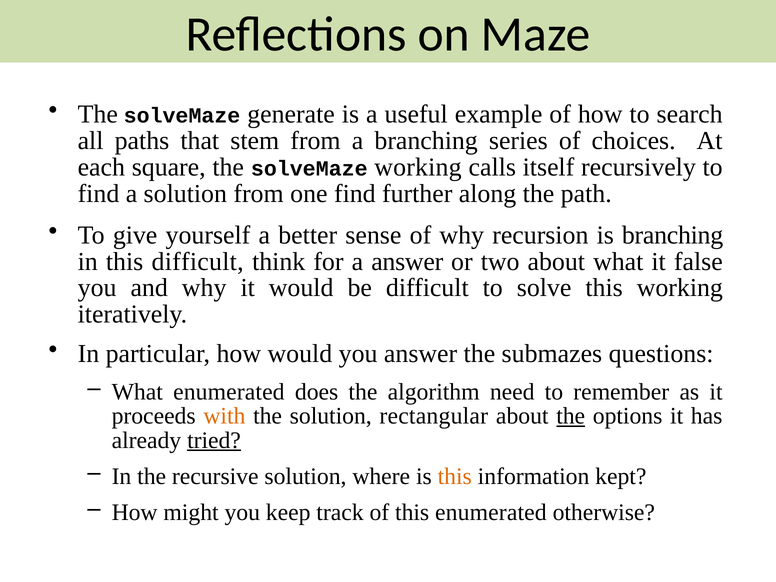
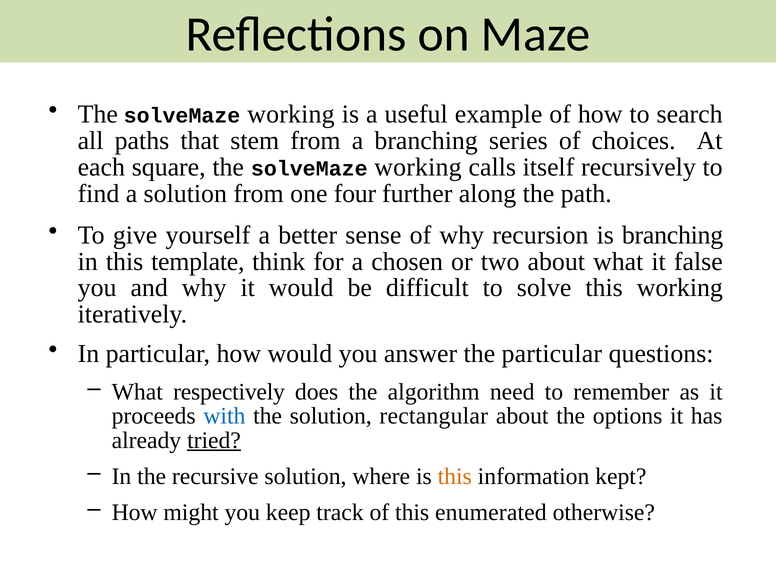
generate: generate -> working (291, 114)
one find: find -> four (355, 194)
this difficult: difficult -> template (198, 262)
a answer: answer -> chosen (407, 262)
the submazes: submazes -> particular (552, 354)
What enumerated: enumerated -> respectively (229, 392)
with colour: orange -> blue (224, 416)
the underline: present -> none (571, 416)
